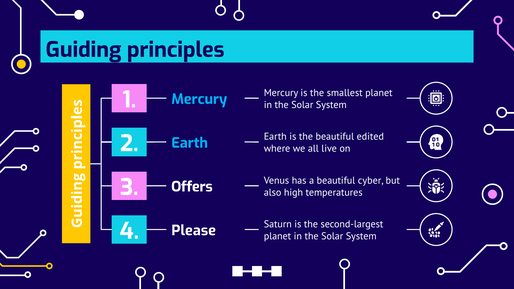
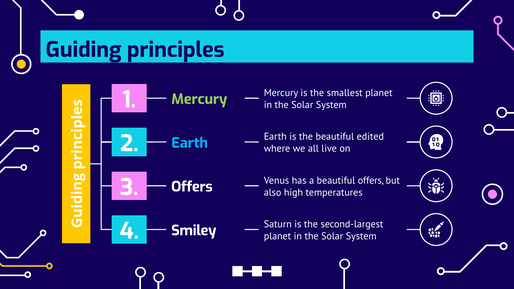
Mercury colour: light blue -> light green (199, 99)
beautiful cyber: cyber -> offers (371, 181)
Please: Please -> Smiley (194, 231)
